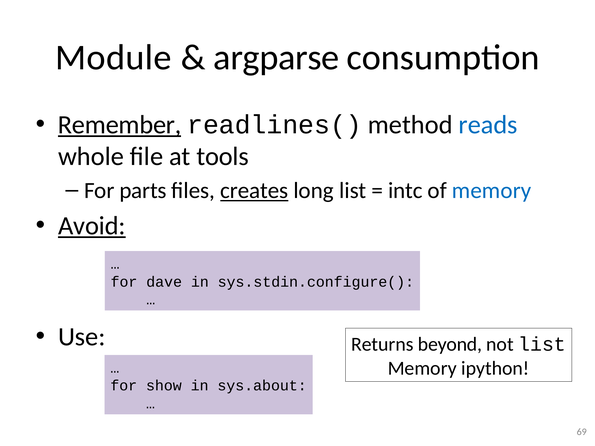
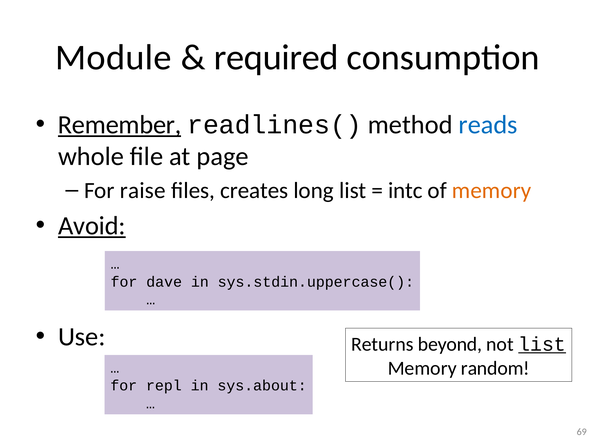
argparse: argparse -> required (276, 58)
tools: tools -> page (223, 157)
parts: parts -> raise (143, 191)
creates underline: present -> none (254, 191)
memory colour: blue -> orange (492, 191)
sys.stdin.configure(: sys.stdin.configure( -> sys.stdin.uppercase( (316, 282)
list underline: none -> present (542, 345)
ipython: ipython -> random (495, 368)
show: show -> repl (164, 386)
